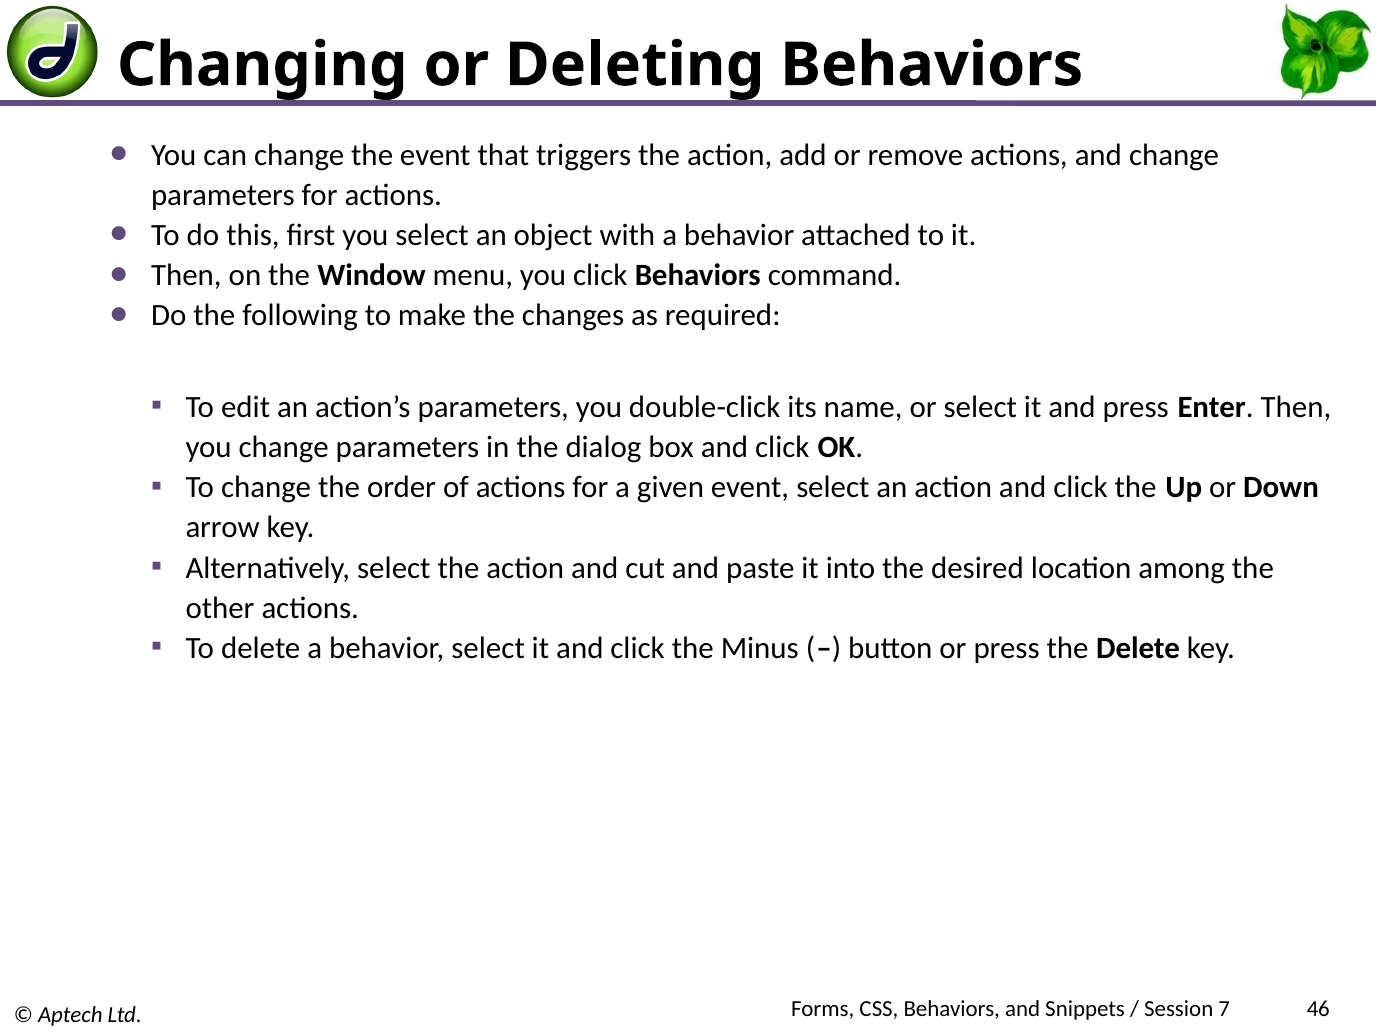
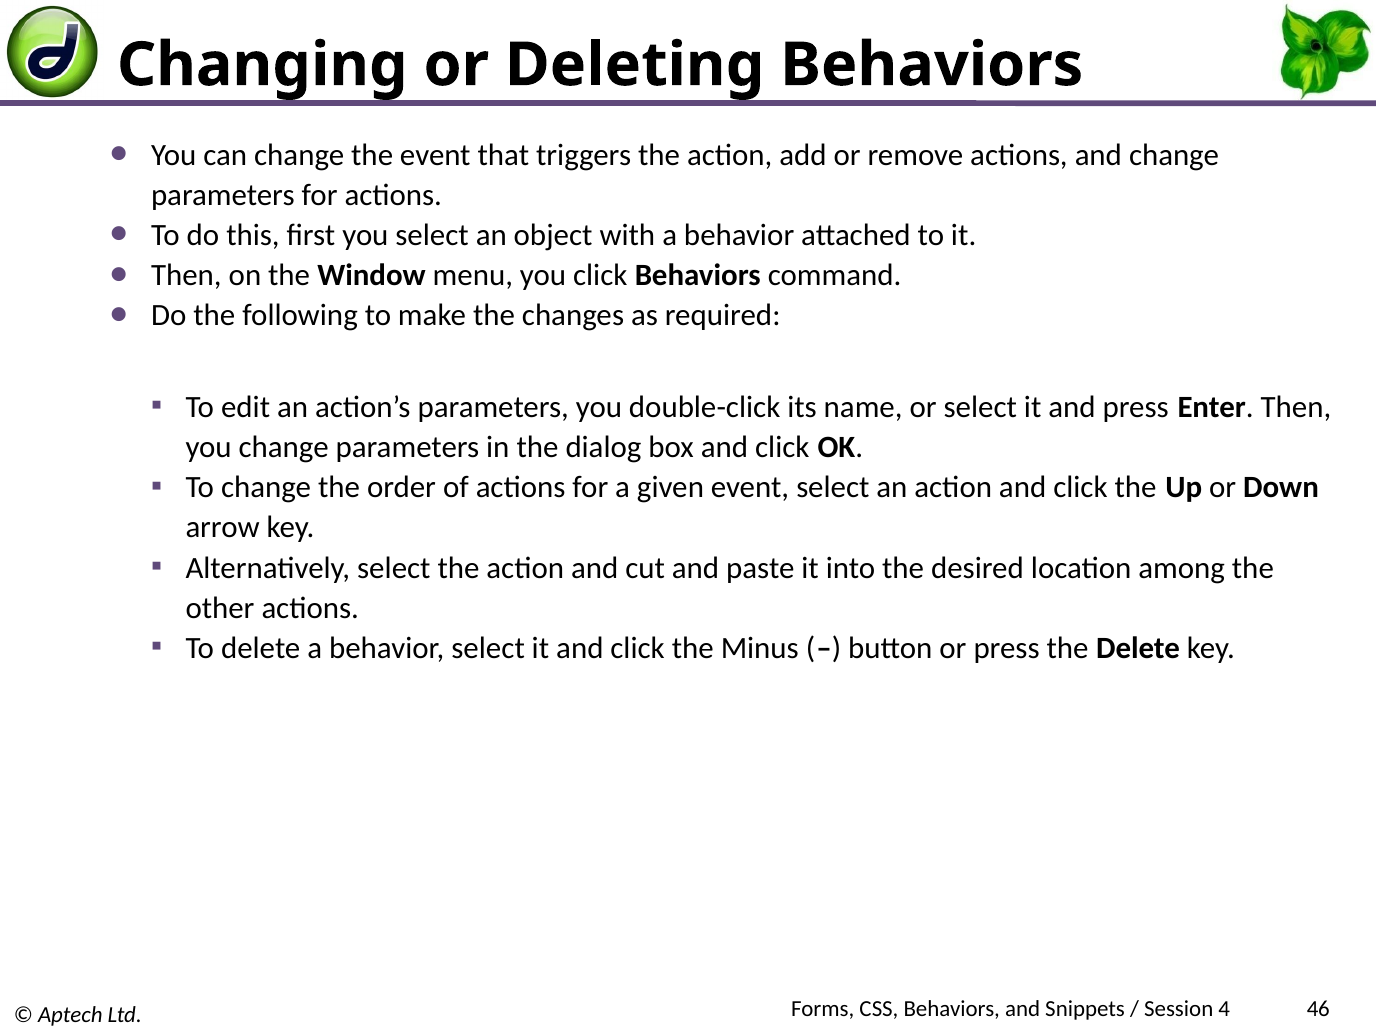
7: 7 -> 4 (1224, 1009)
